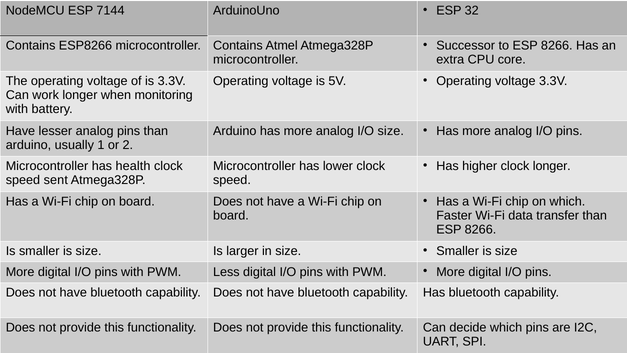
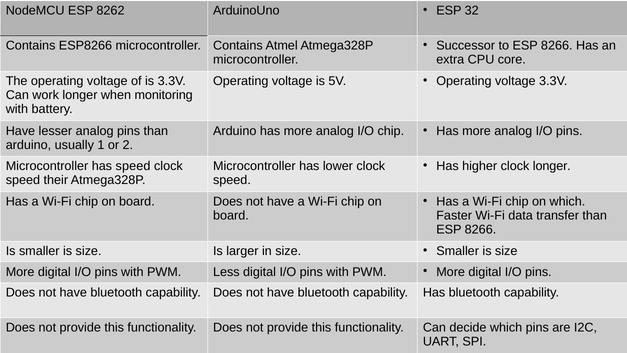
7144: 7144 -> 8262 (111, 10)
I/O size: size -> chip (391, 131)
has health: health -> speed (133, 166)
sent: sent -> their (56, 180)
